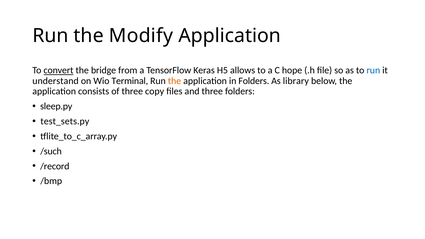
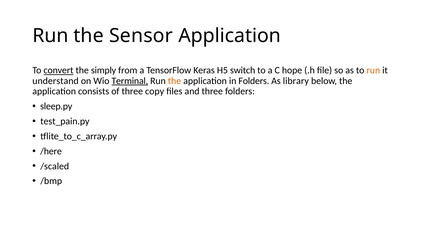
Modify: Modify -> Sensor (141, 36)
bridge: bridge -> simply (104, 70)
allows: allows -> switch (243, 70)
run colour: blue -> orange (373, 70)
Terminal underline: none -> present (130, 81)
test_sets.py: test_sets.py -> test_pain.py (65, 121)
/such: /such -> /here (51, 151)
/record: /record -> /scaled (55, 166)
